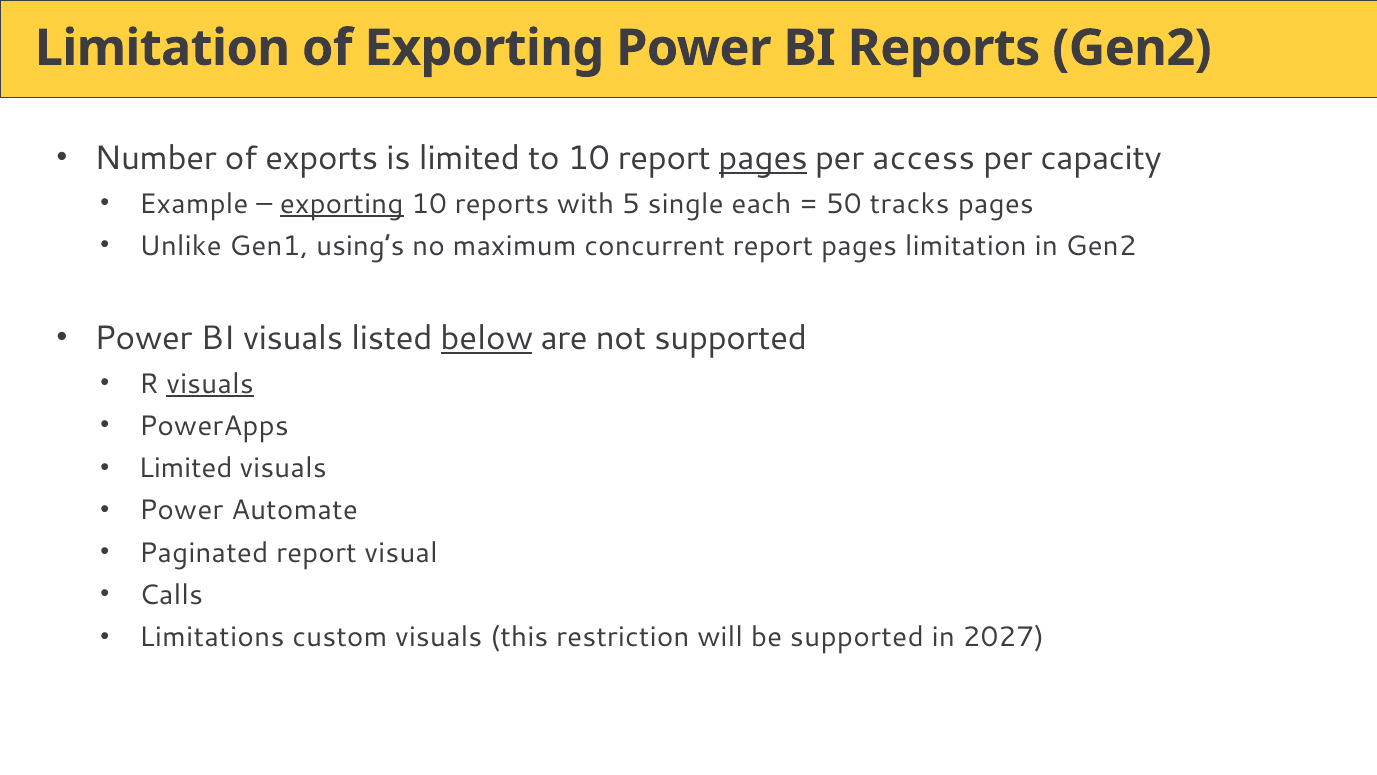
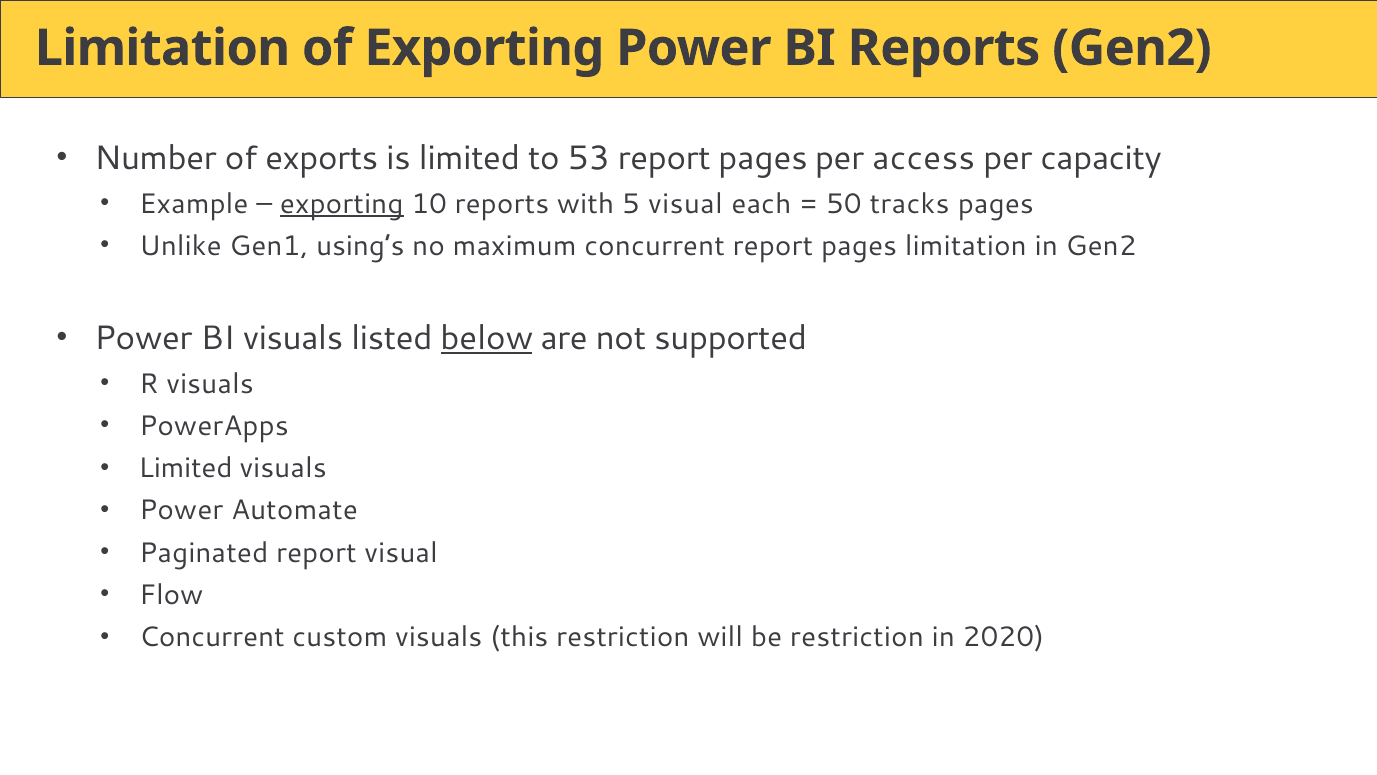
to 10: 10 -> 53 (589, 159)
pages underline: present -> none (763, 159)
5 single: single -> visual (686, 204)
visuals underline: present -> none (210, 384)
Calls: Calls -> Flow (171, 595)
Limitations: Limitations -> Concurrent (212, 637)
be supported: supported -> restriction (857, 637)
2027: 2027 -> 2020 (1004, 637)
